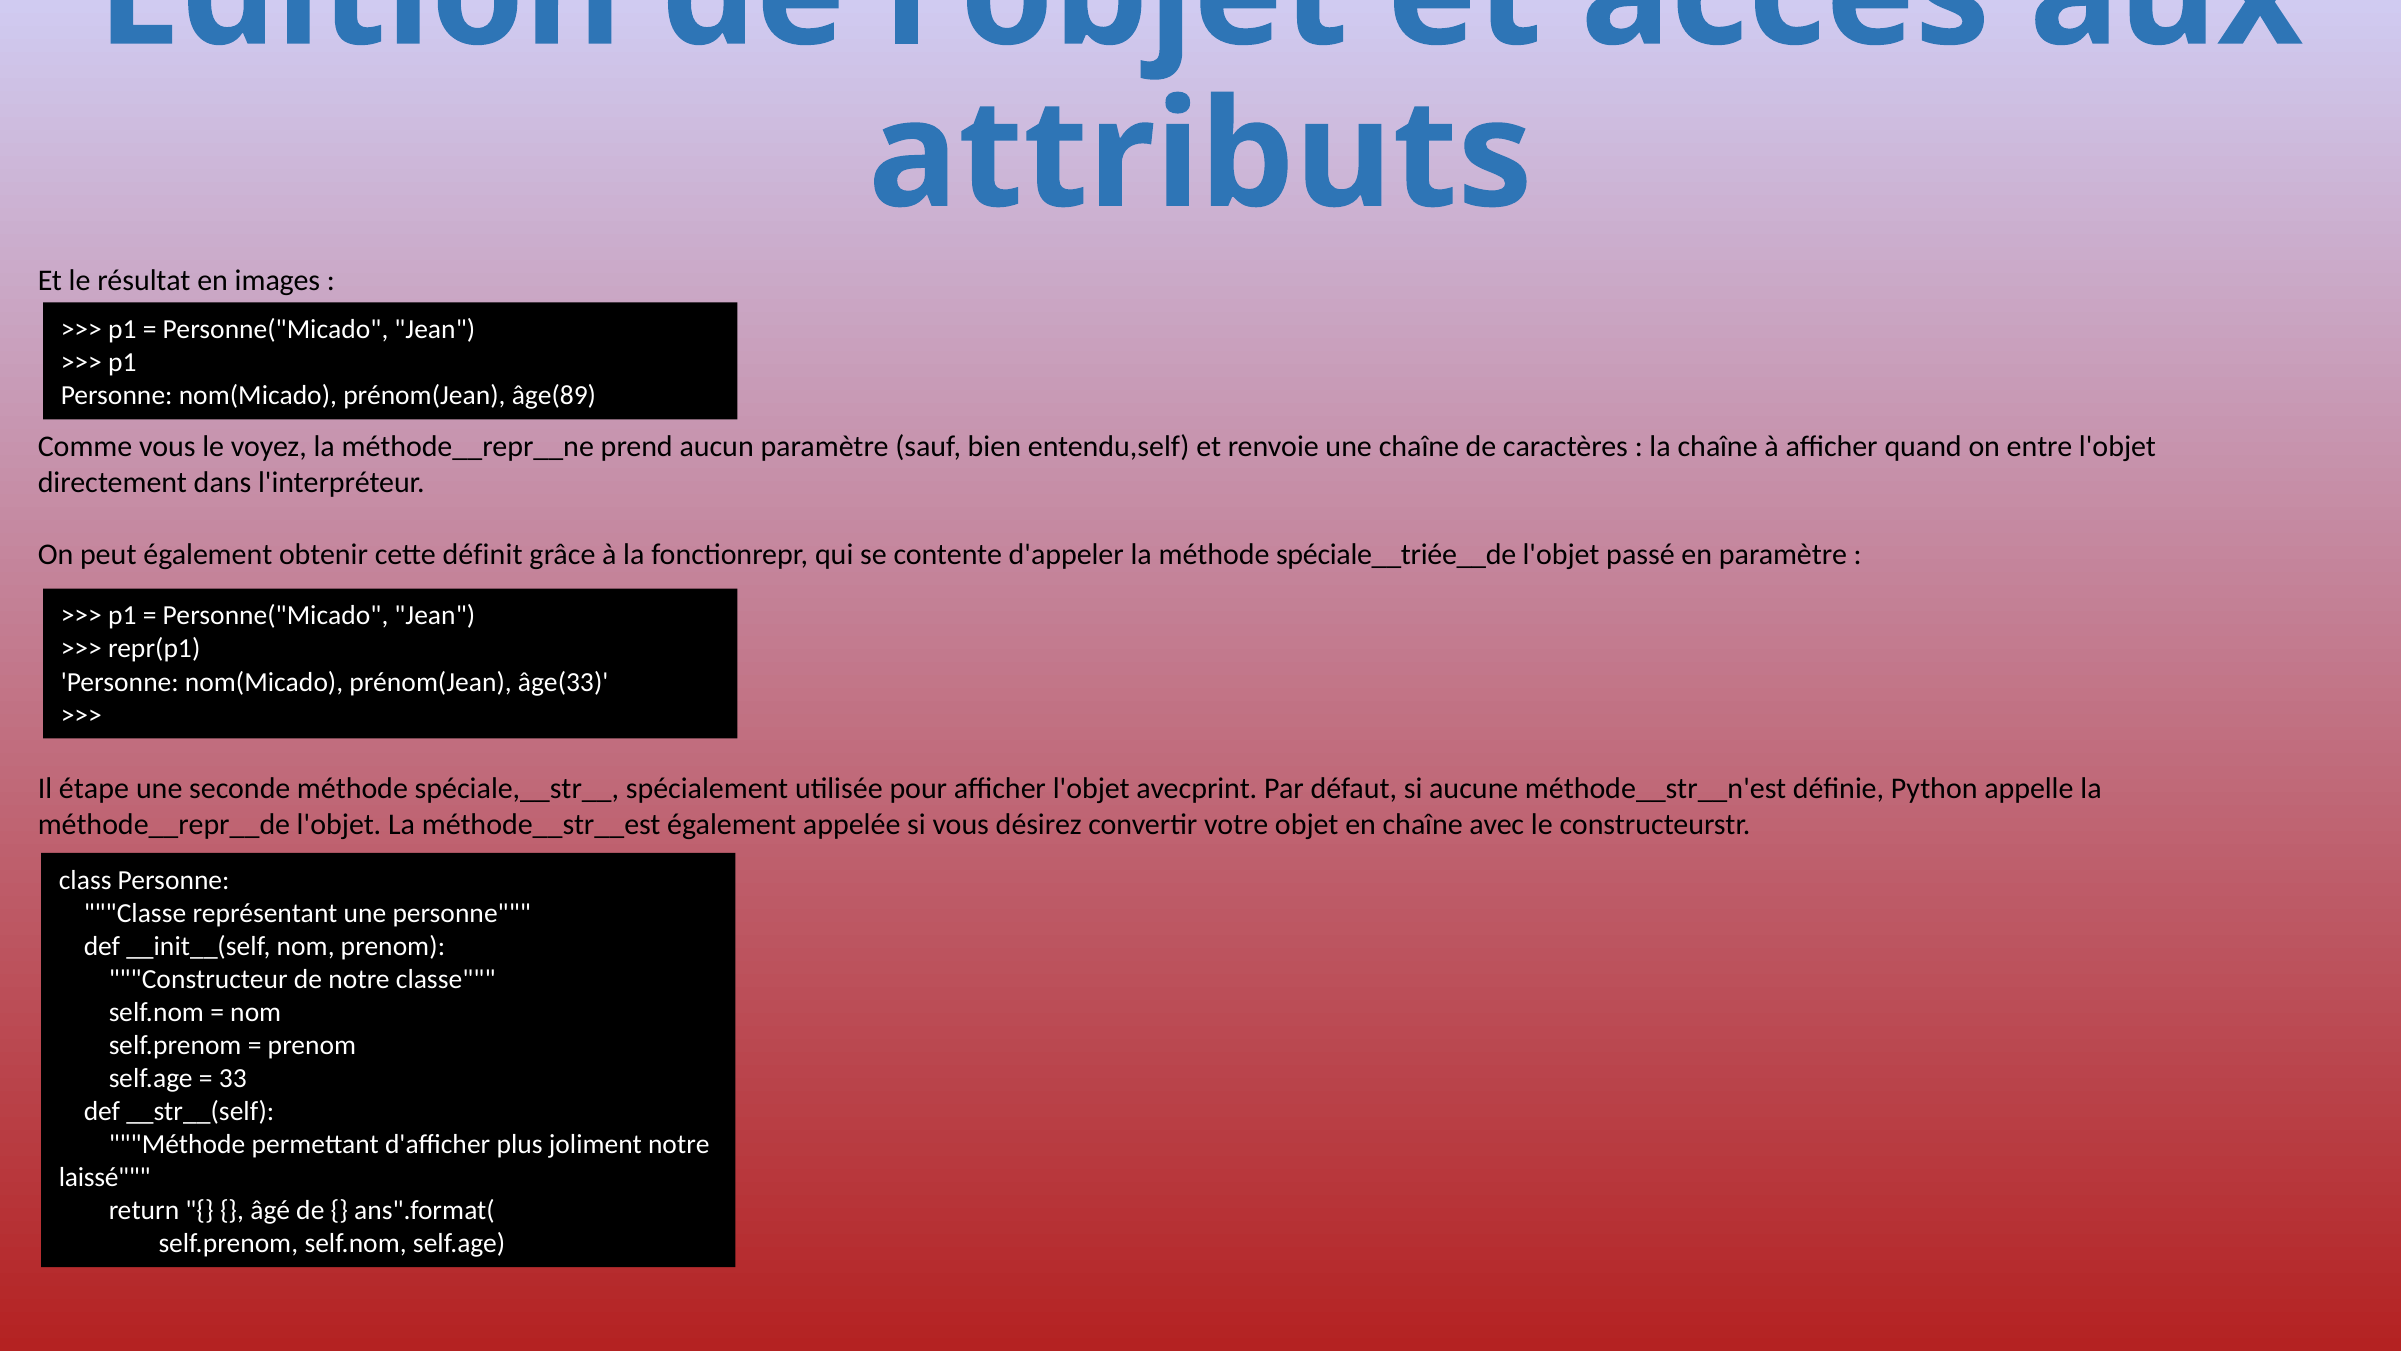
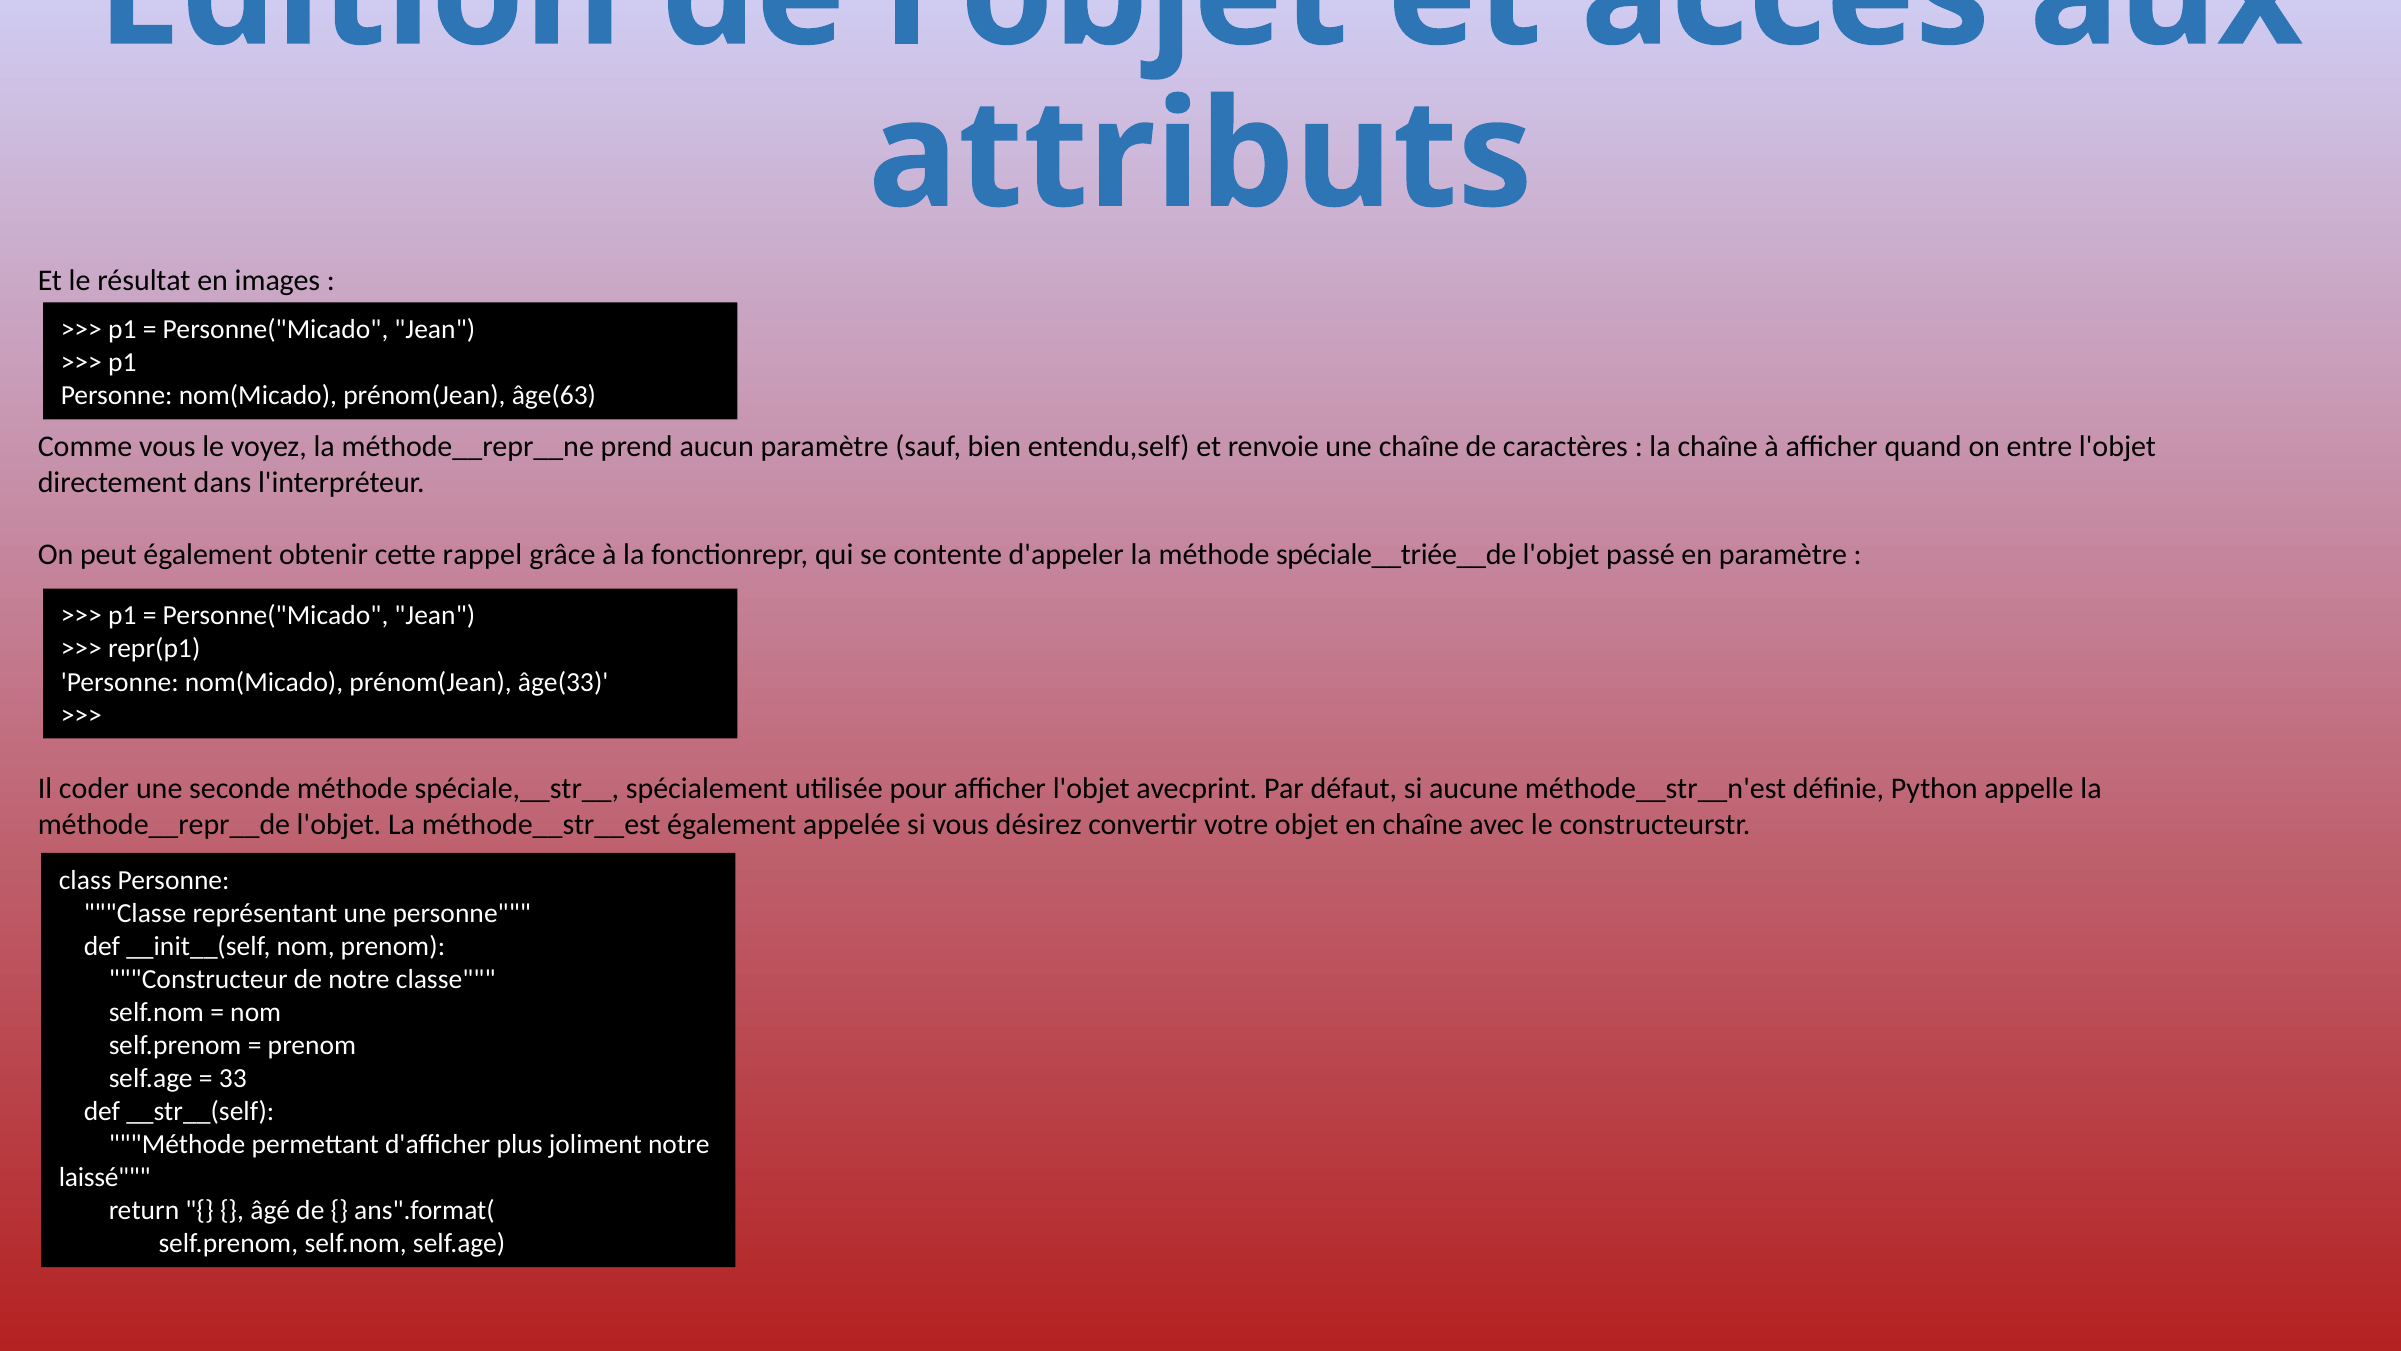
âge(89: âge(89 -> âge(63 (554, 396)
définit: définit -> rappel (483, 555)
étape: étape -> coder (94, 788)
